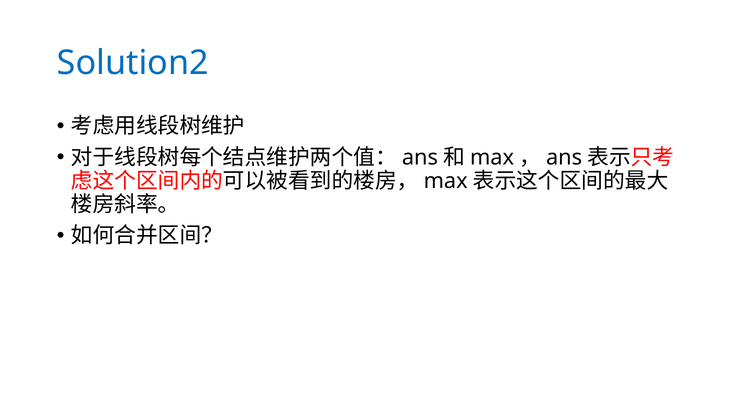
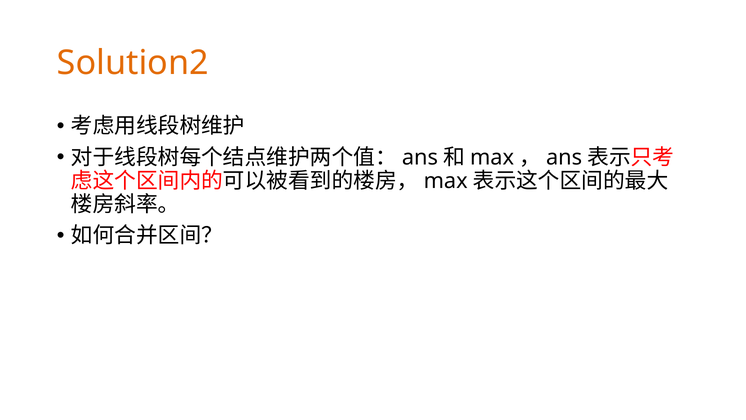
Solution2 colour: blue -> orange (133, 63)
